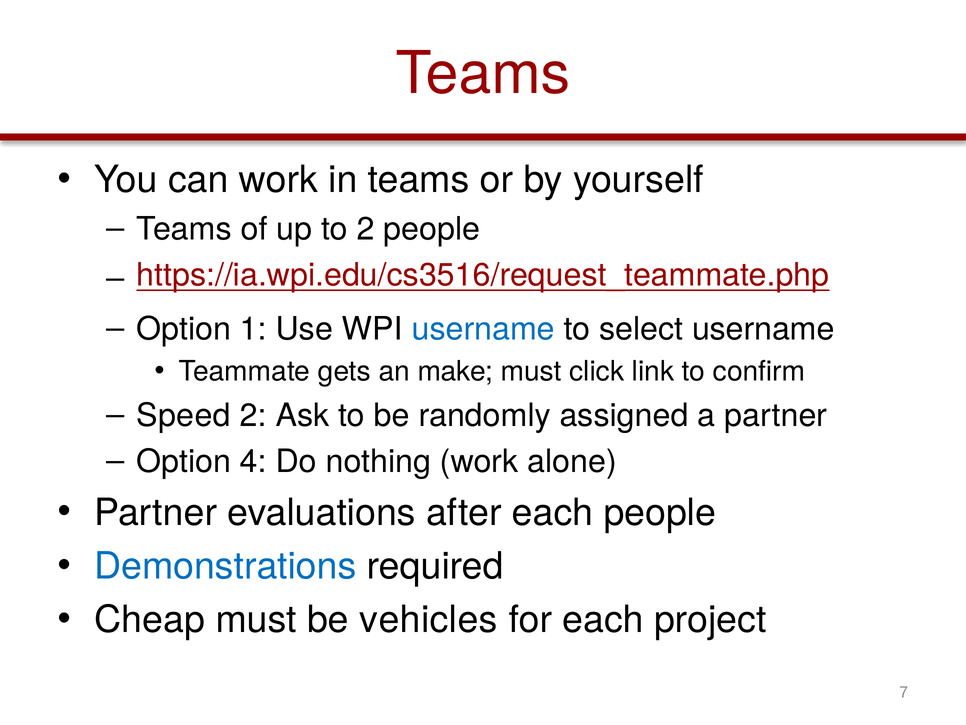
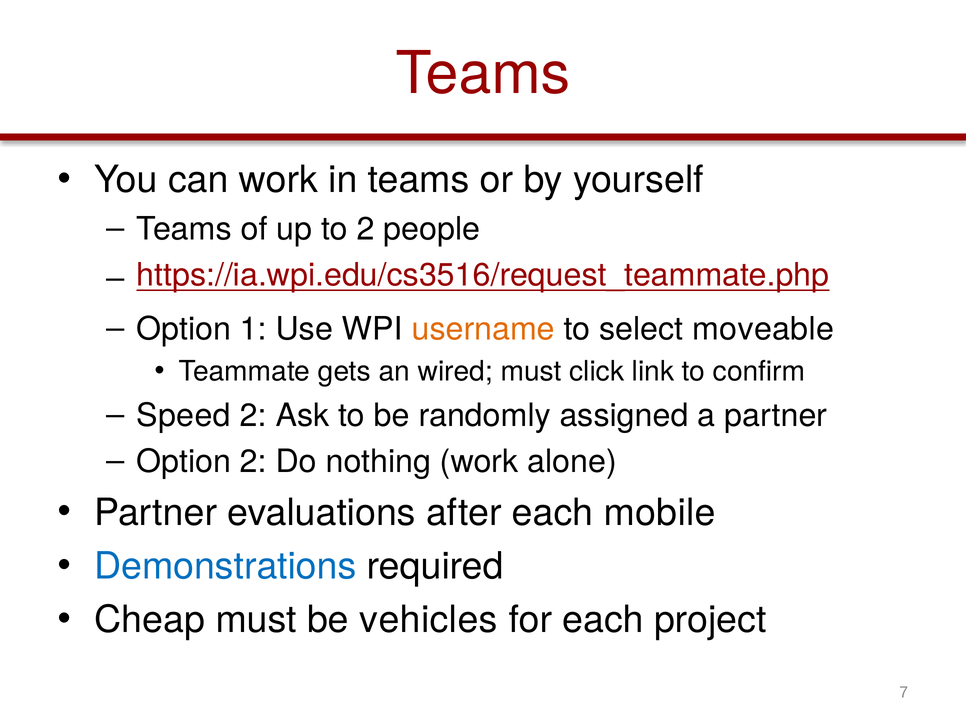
username colour: blue -> orange (483, 329)
select username: username -> moveable (763, 329)
make: make -> wired (455, 371)
Option 4: 4 -> 2 (253, 461)
each people: people -> mobile (660, 512)
